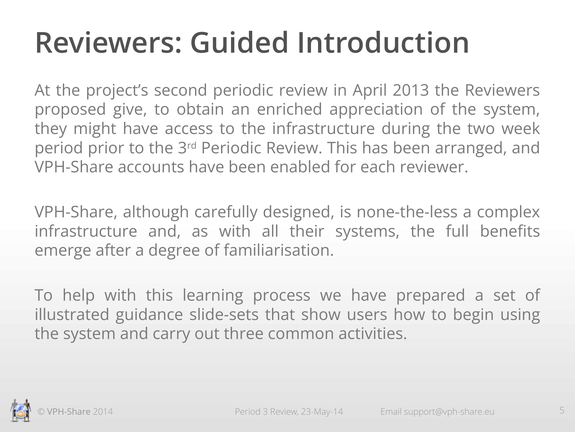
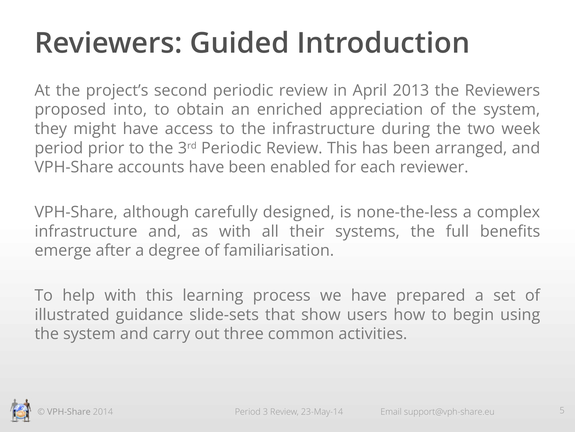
give: give -> into (130, 109)
